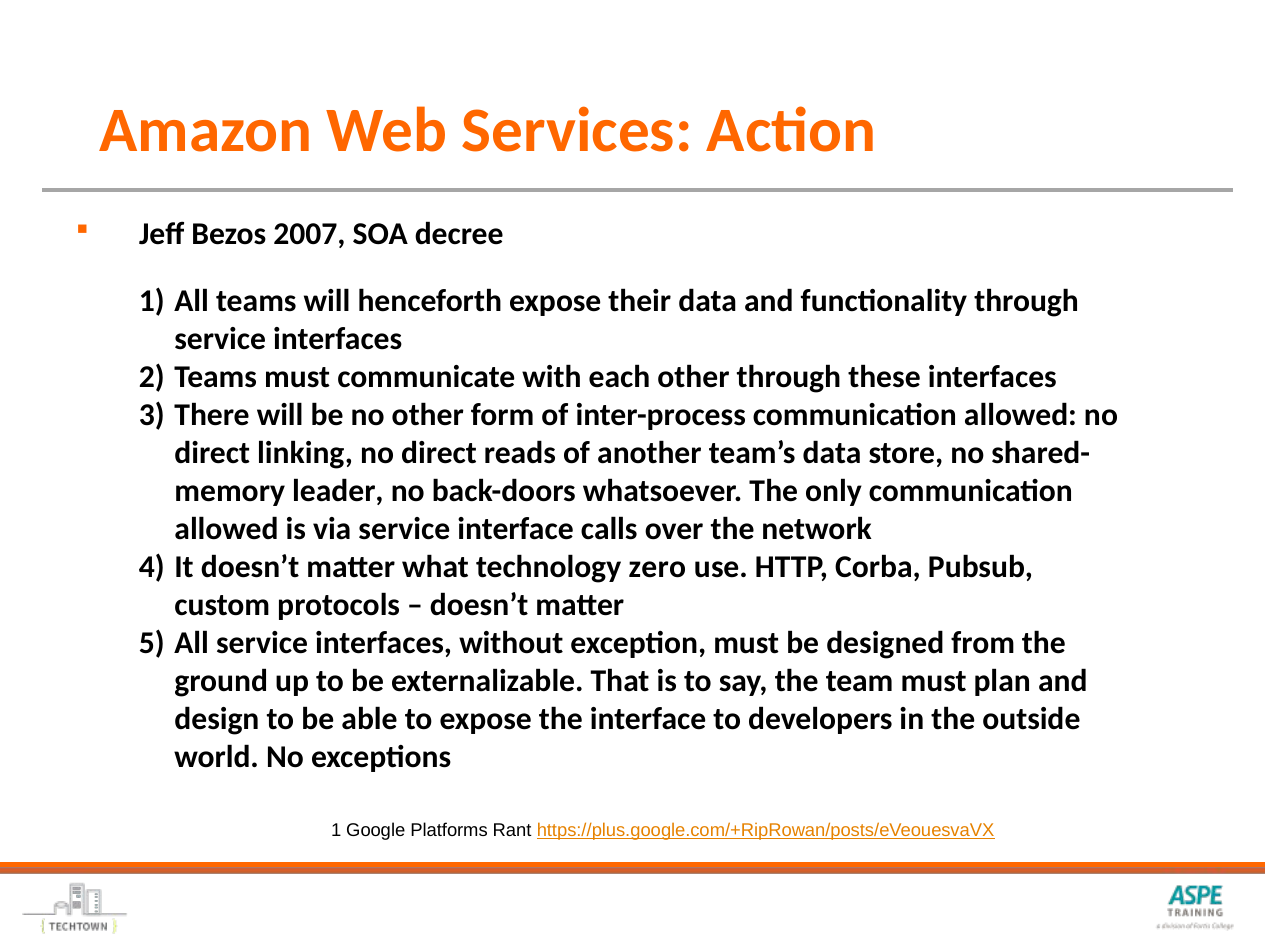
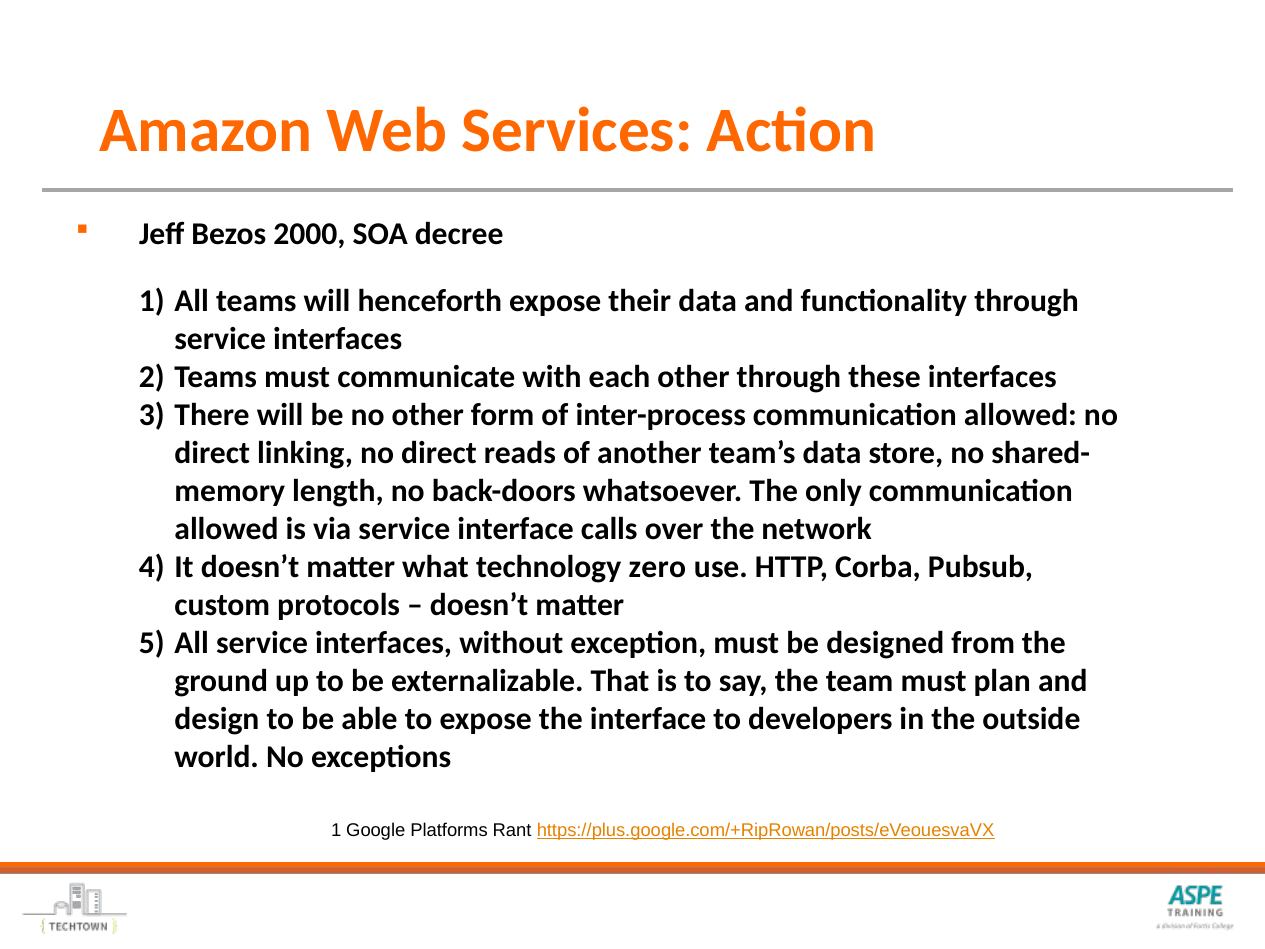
2007: 2007 -> 2000 (309, 234)
leader: leader -> length (338, 491)
